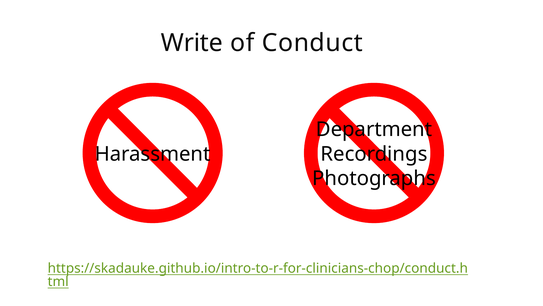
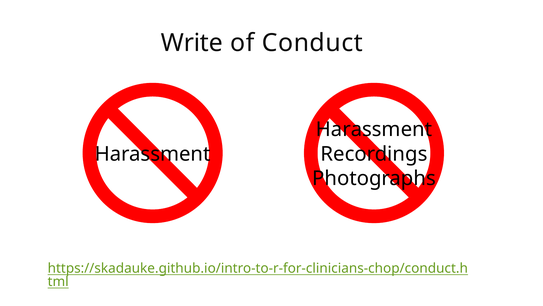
Department: Department -> Harassment (374, 129)
